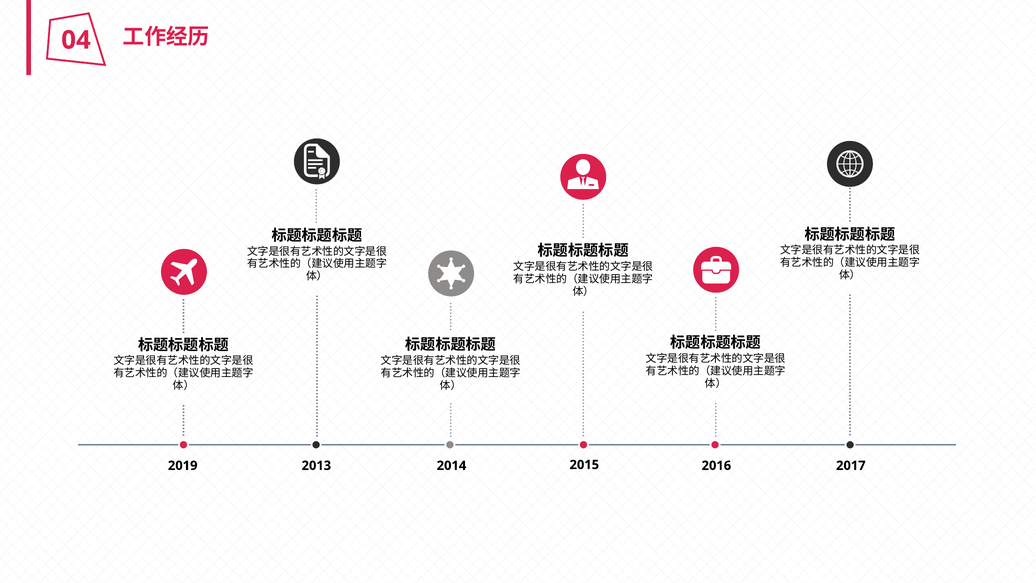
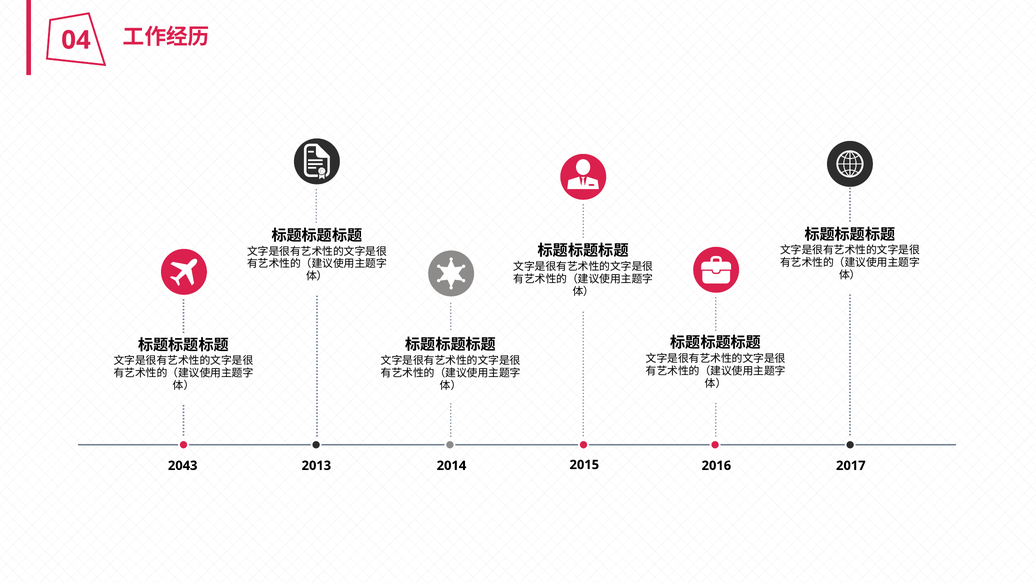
2019: 2019 -> 2043 (183, 465)
